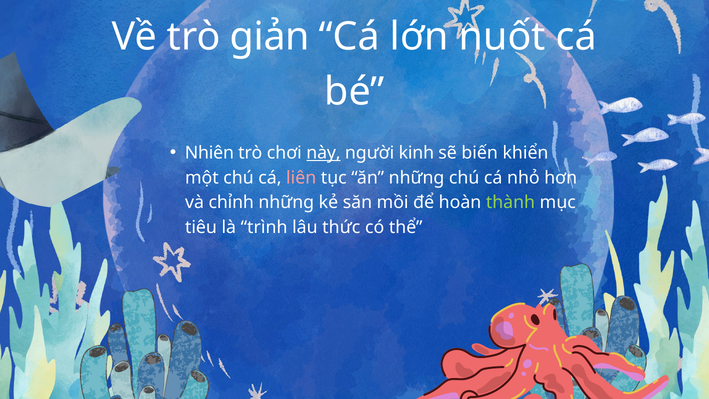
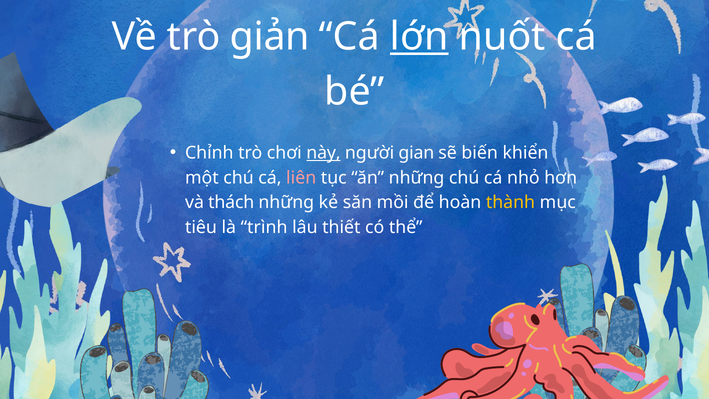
lớn underline: none -> present (419, 37)
Nhiên: Nhiên -> Chỉnh (209, 153)
kinh: kinh -> gian (416, 153)
chỉnh: chỉnh -> thách (231, 203)
thành colour: light green -> yellow (510, 203)
thức: thức -> thiết (341, 227)
